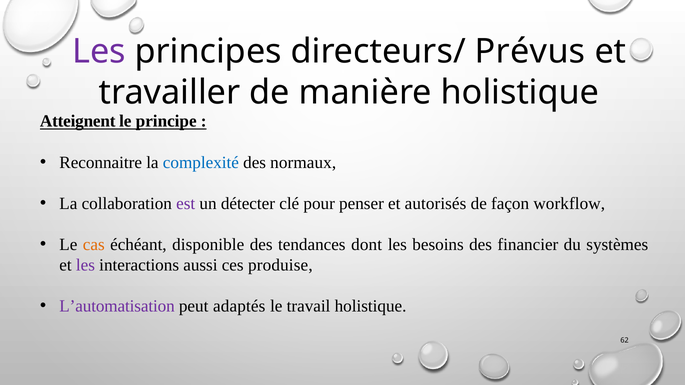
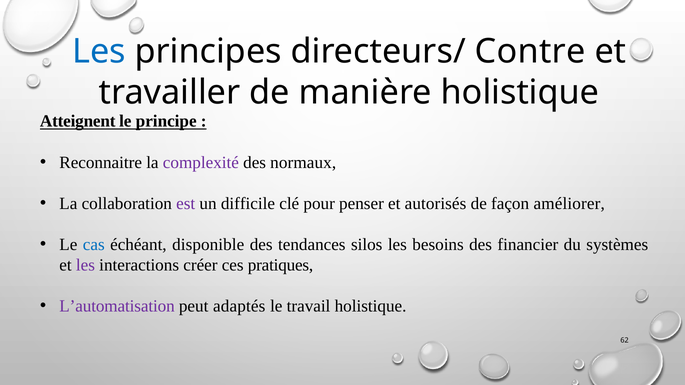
Les colour: purple -> blue (99, 51)
Prévus: Prévus -> Contre (530, 51)
complexité colour: blue -> purple (201, 163)
détecter: détecter -> difficile (248, 204)
workflow: workflow -> améliorer (569, 204)
cas colour: orange -> blue (94, 245)
dont: dont -> silos (367, 245)
aussi: aussi -> créer (200, 265)
produise: produise -> pratiques (281, 265)
